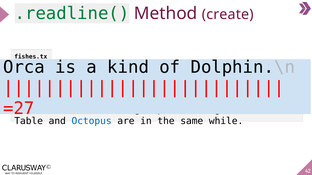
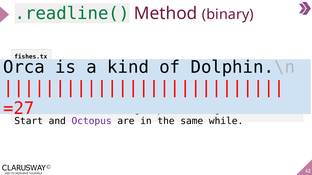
create: create -> binary (228, 15)
Table: Table -> Start (29, 121)
Octopus colour: blue -> purple (92, 121)
